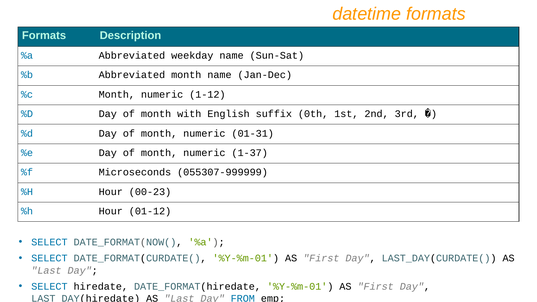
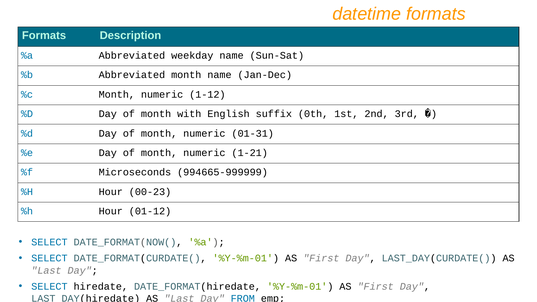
1-37: 1-37 -> 1-21 (250, 153)
055307-999999: 055307-999999 -> 994665-999999 (223, 172)
